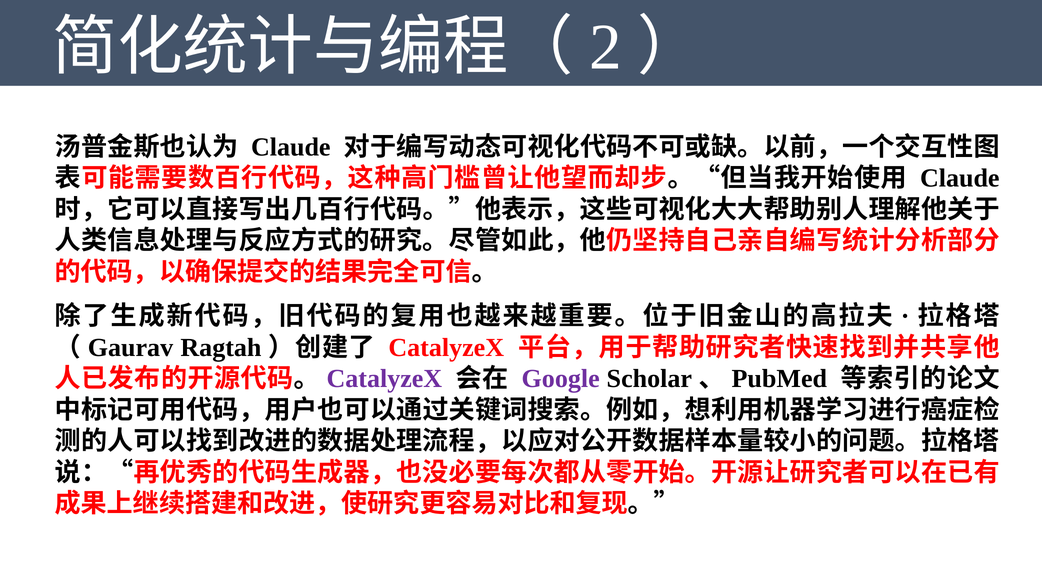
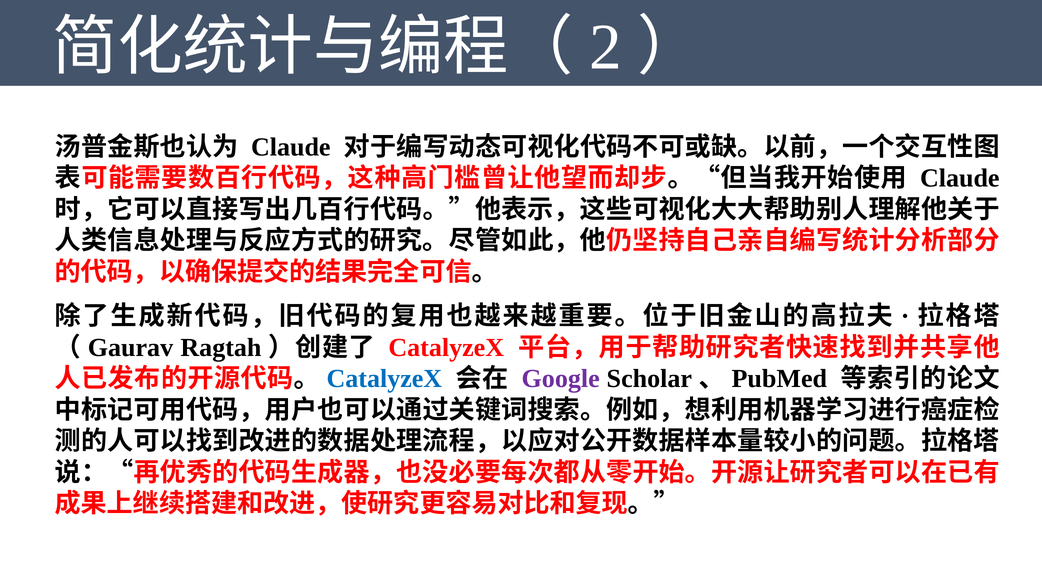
CatalyzeX colour: purple -> blue (384, 379)
